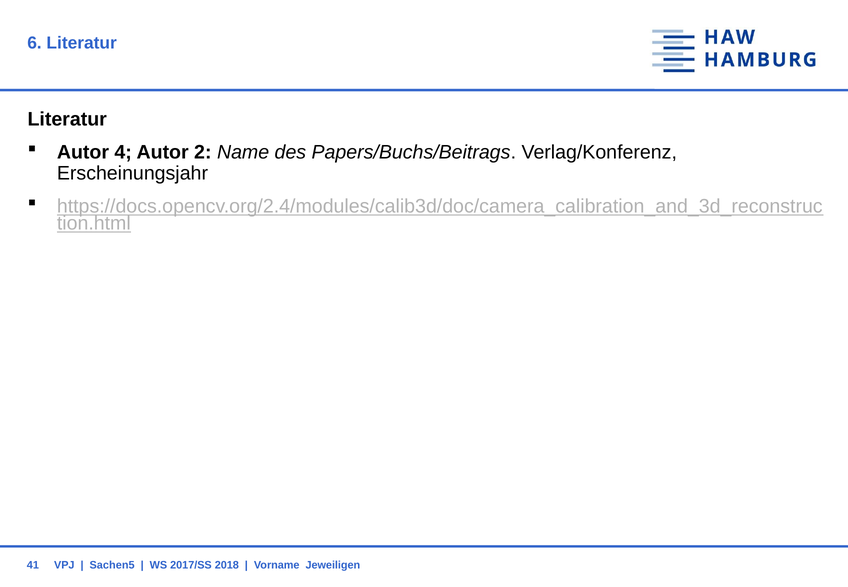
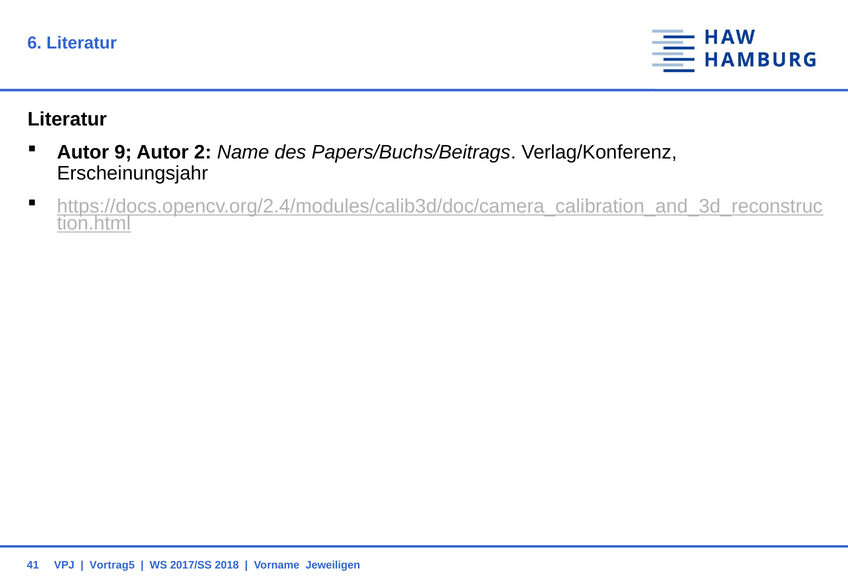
4: 4 -> 9 (123, 152)
Sachen5: Sachen5 -> Vortrag5 (112, 565)
